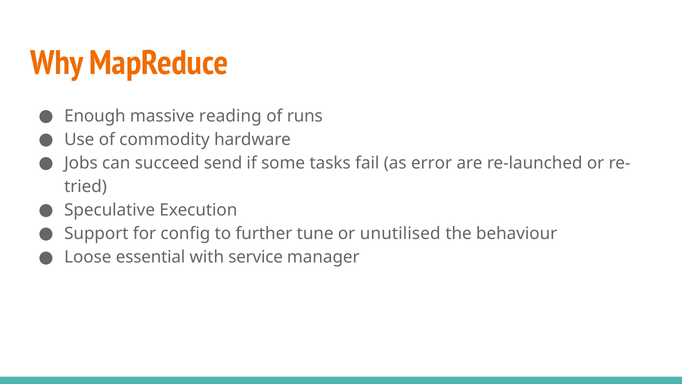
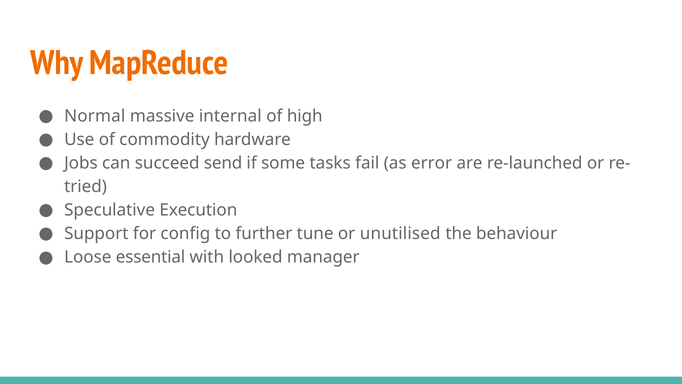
Enough: Enough -> Normal (95, 116)
reading: reading -> internal (230, 116)
runs: runs -> high (305, 116)
service: service -> looked (256, 257)
